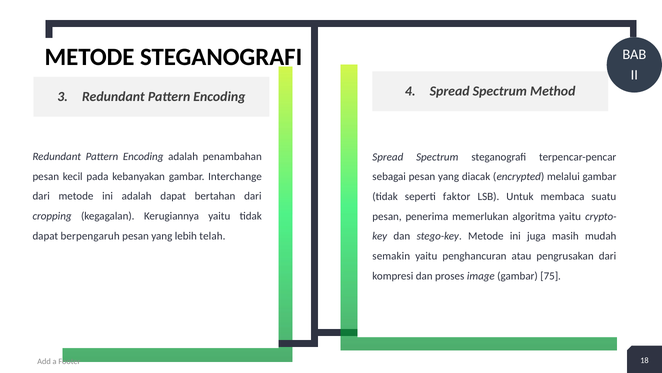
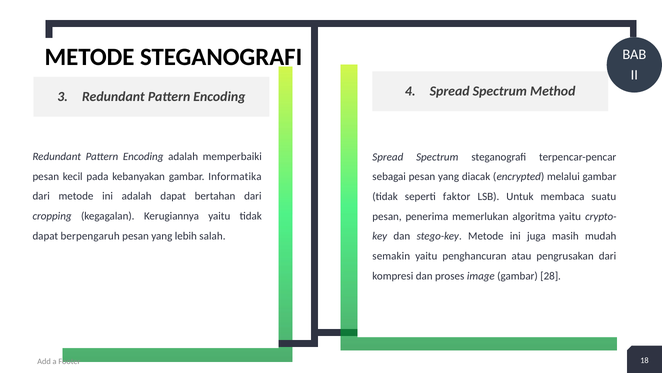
penambahan: penambahan -> memperbaiki (232, 156)
Interchange: Interchange -> Informatika (235, 176)
telah: telah -> salah (212, 236)
75: 75 -> 28 (551, 276)
